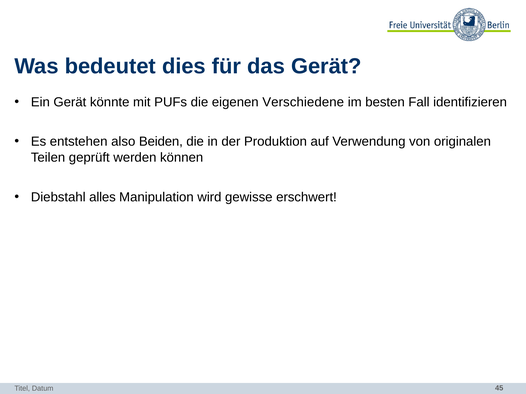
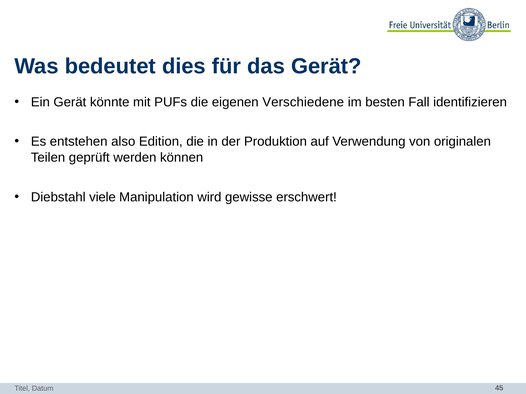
Beiden: Beiden -> Edition (161, 142)
alles: alles -> viele (102, 197)
